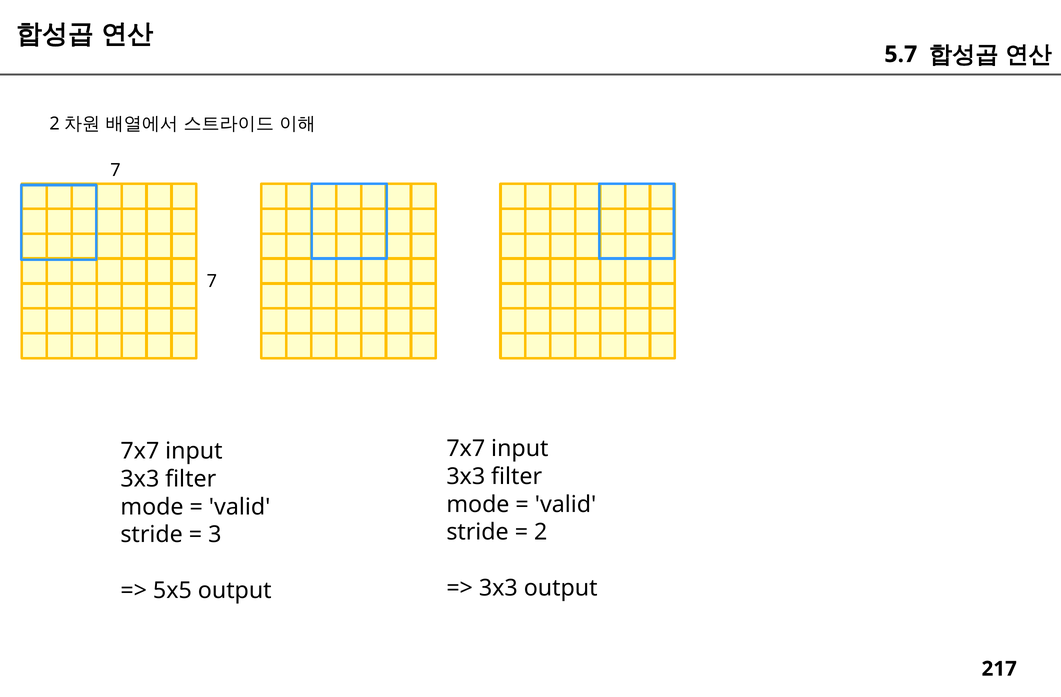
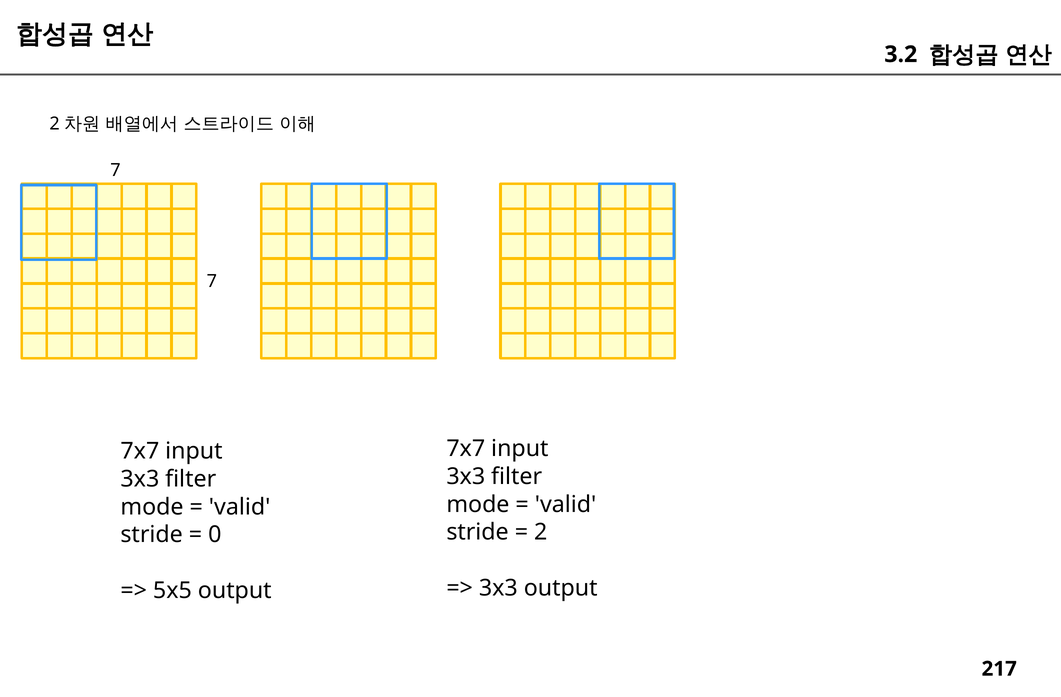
5.7: 5.7 -> 3.2 (901, 54)
3: 3 -> 0 (215, 535)
